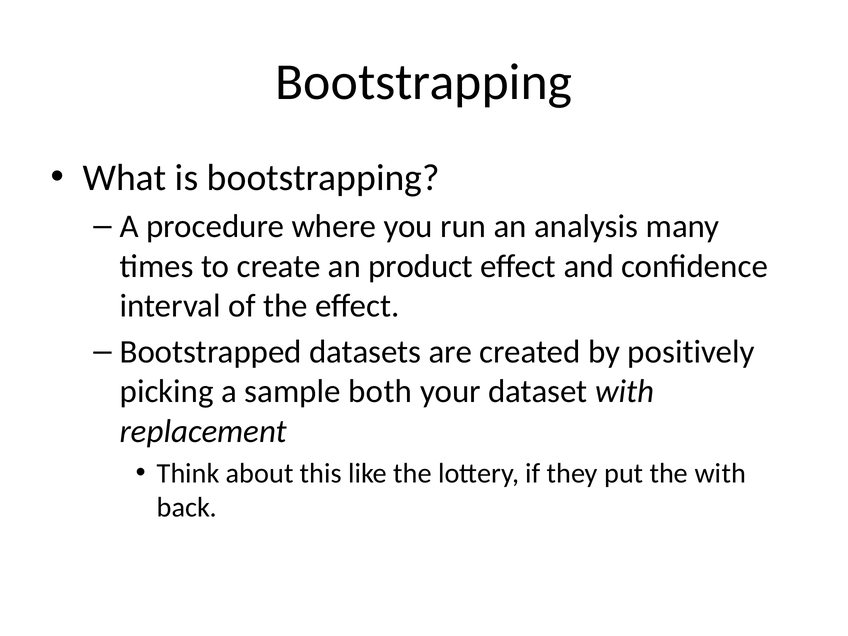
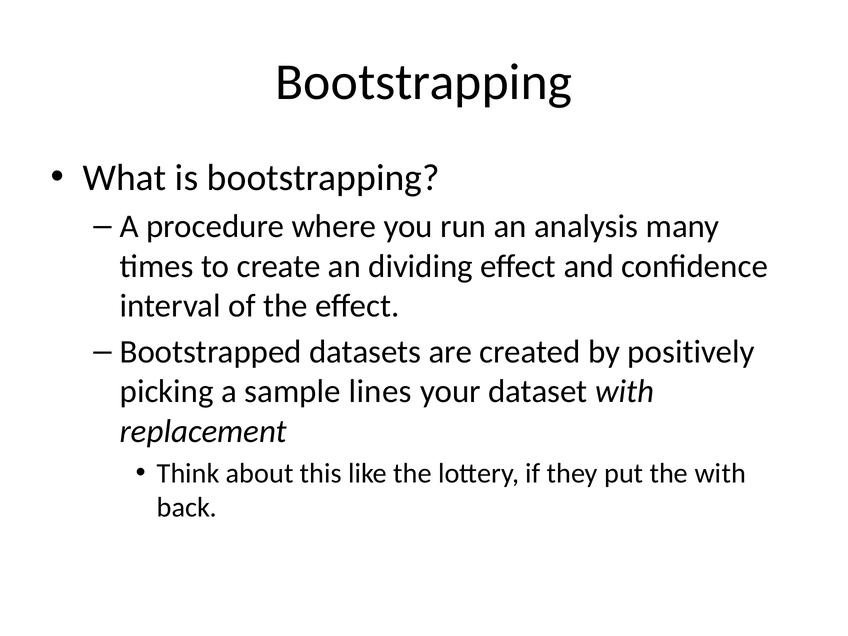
product: product -> dividing (421, 266)
both: both -> lines (380, 392)
